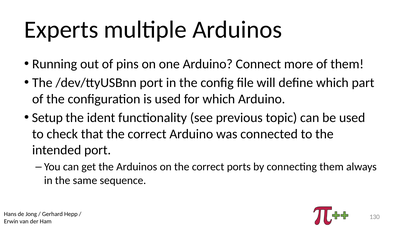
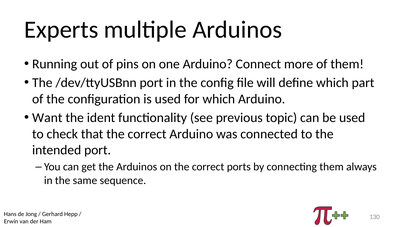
Setup: Setup -> Want (47, 118)
